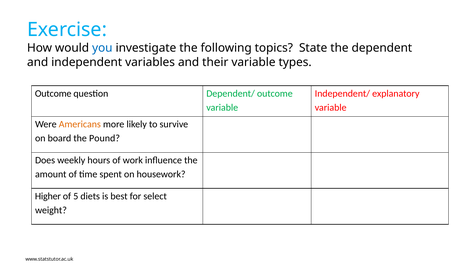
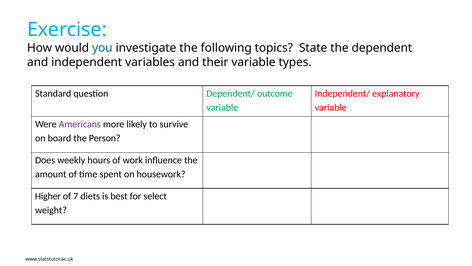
Outcome: Outcome -> Standard (53, 93)
Americans colour: orange -> purple (80, 124)
Pound: Pound -> Person (105, 138)
5: 5 -> 7 (76, 196)
